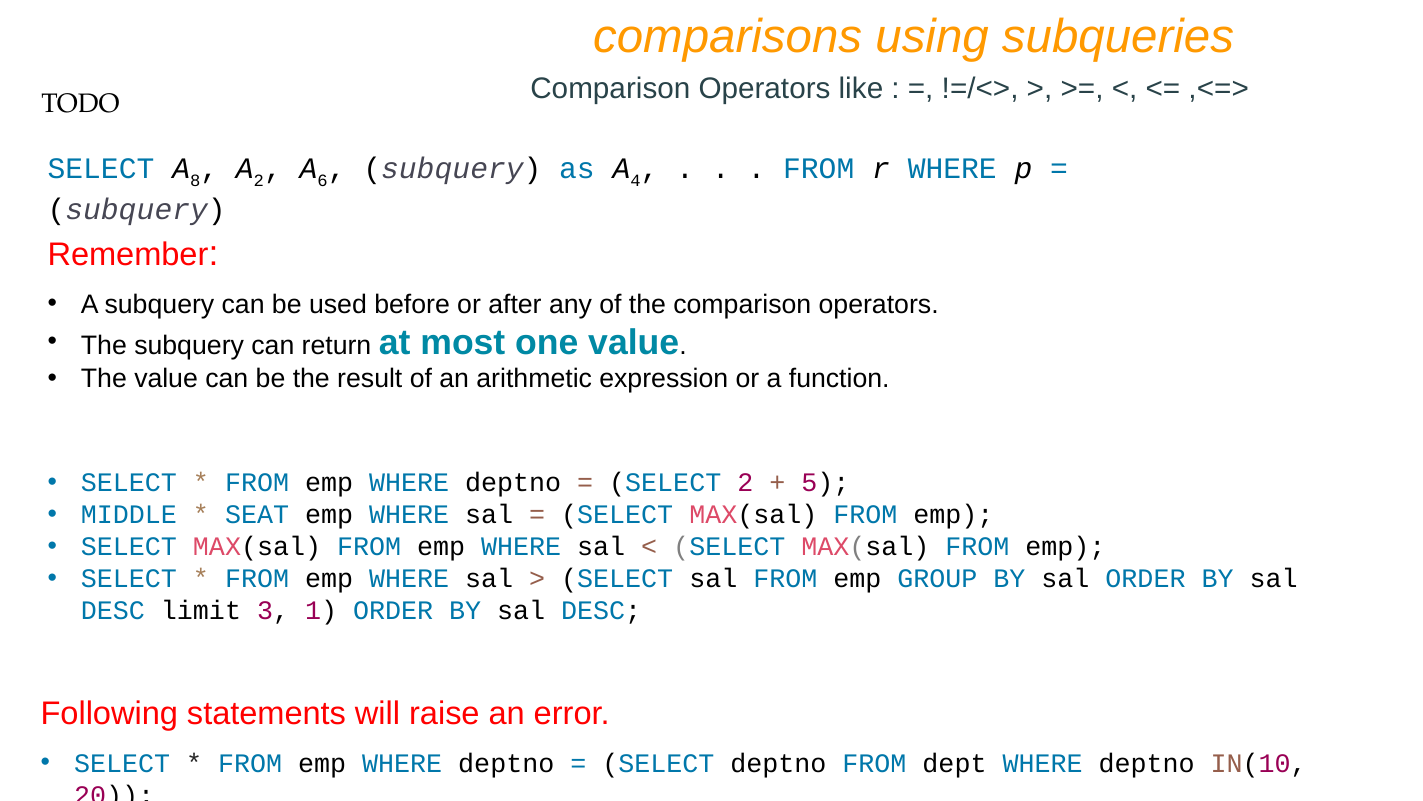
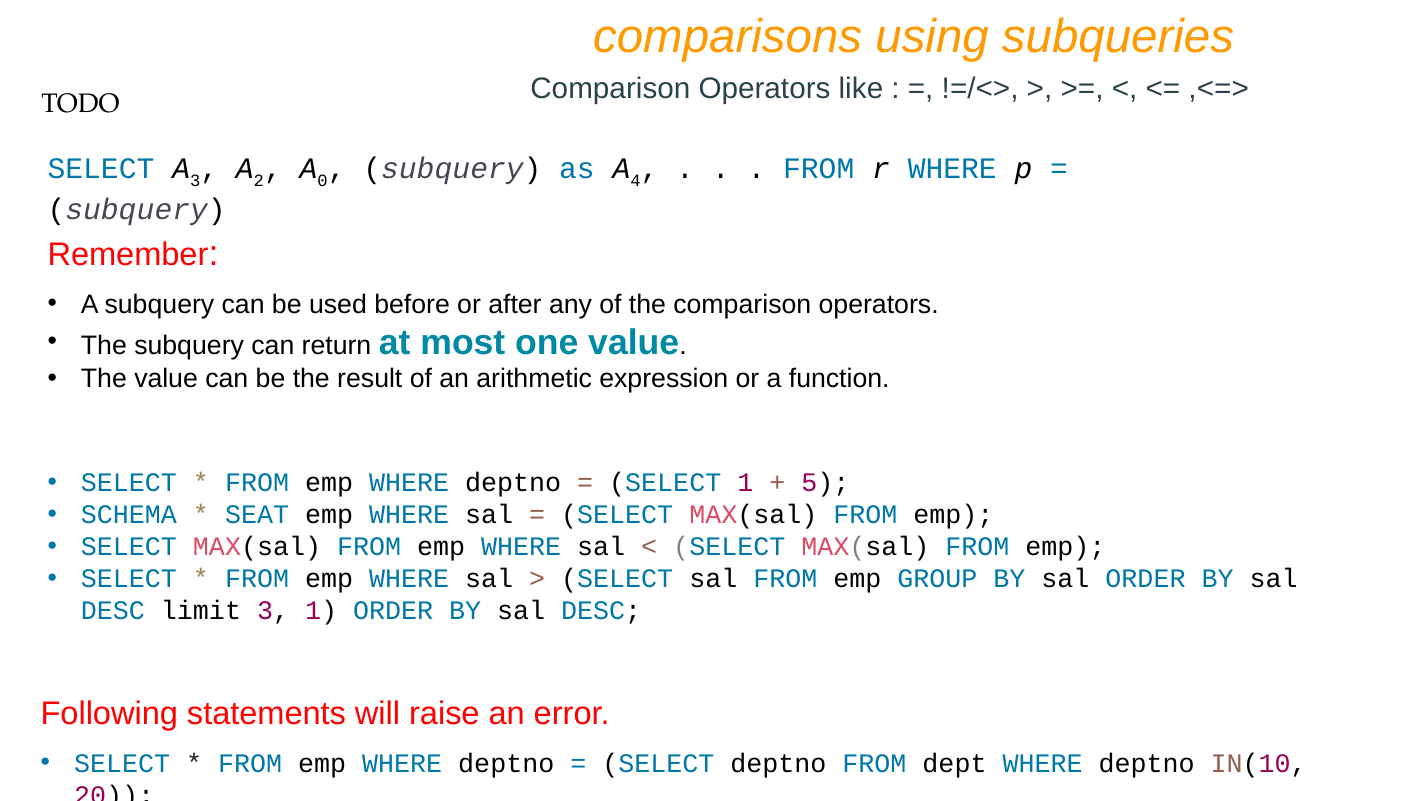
A 8: 8 -> 3 (195, 180)
6: 6 -> 0 (323, 180)
SELECT 2: 2 -> 1 (745, 482)
MIDDLE: MIDDLE -> SCHEMA (129, 514)
